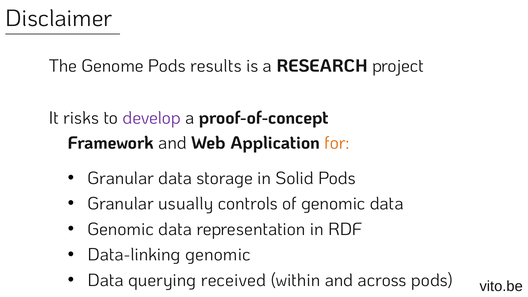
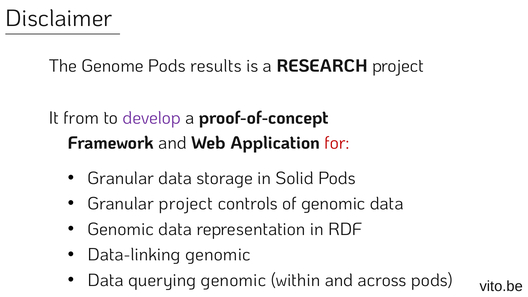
risks: risks -> from (81, 118)
for colour: orange -> red (337, 143)
Granular usually: usually -> project (186, 204)
querying received: received -> genomic (233, 280)
